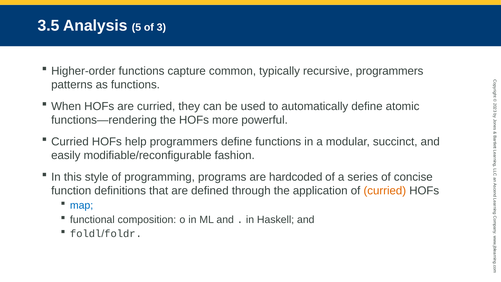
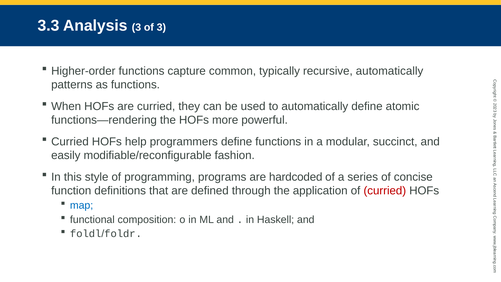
3.5: 3.5 -> 3.3 (48, 26)
Analysis 5: 5 -> 3 (136, 27)
recursive programmers: programmers -> automatically (390, 71)
curried colour: orange -> red (385, 191)
